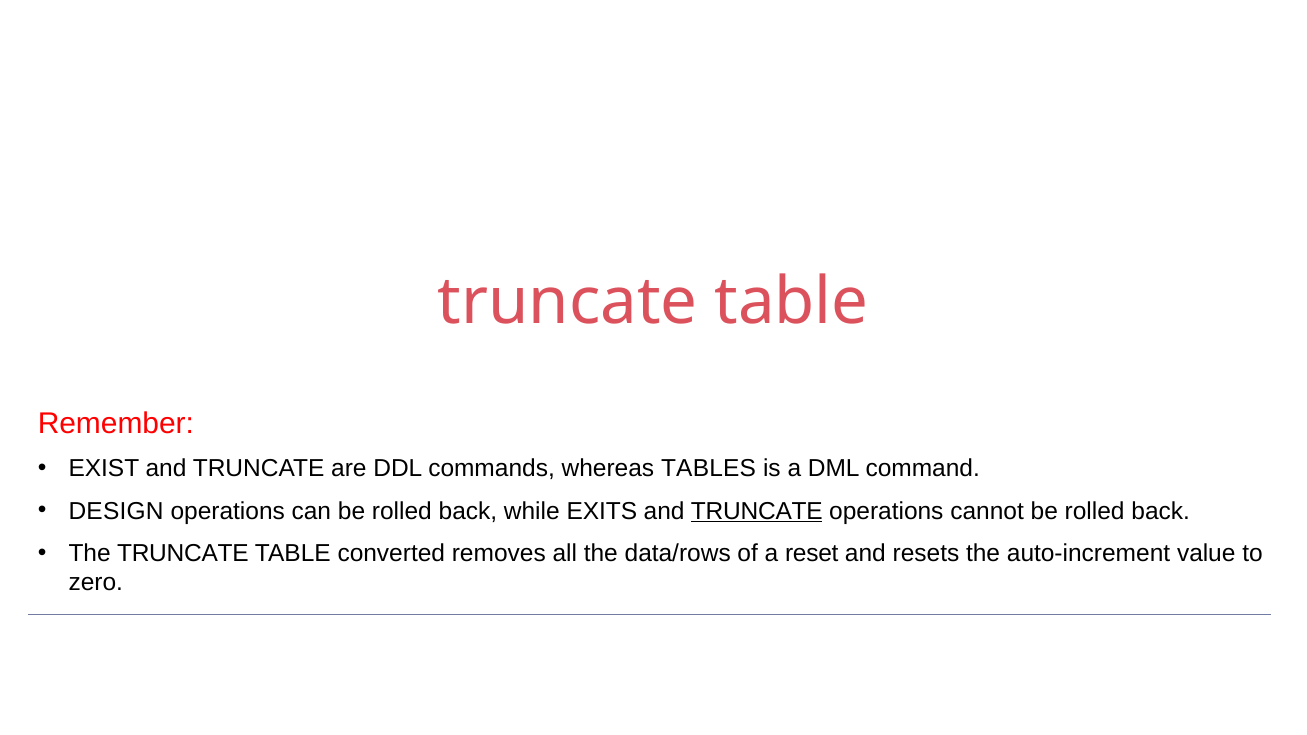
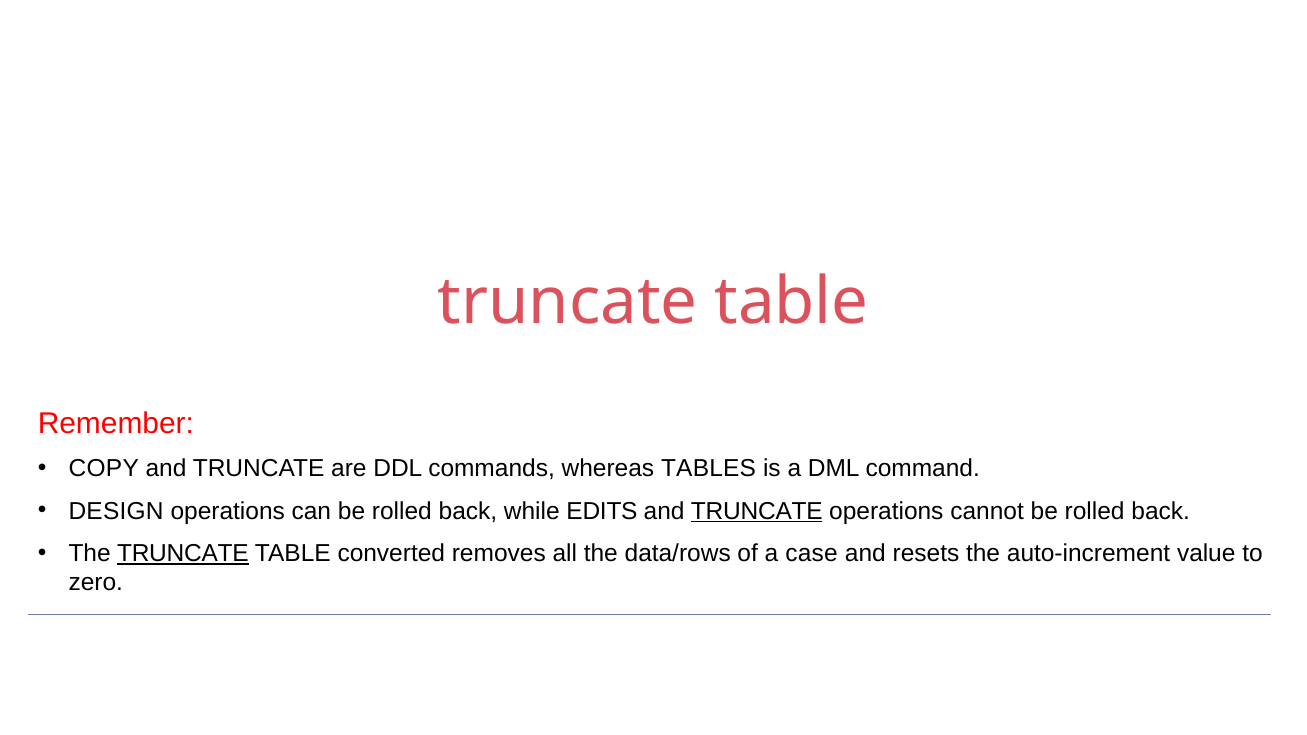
EXIST: EXIST -> COPY (104, 469)
EXITS: EXITS -> EDITS (602, 511)
TRUNCATE underline: none -> present (183, 554)
reset: reset -> case (812, 554)
